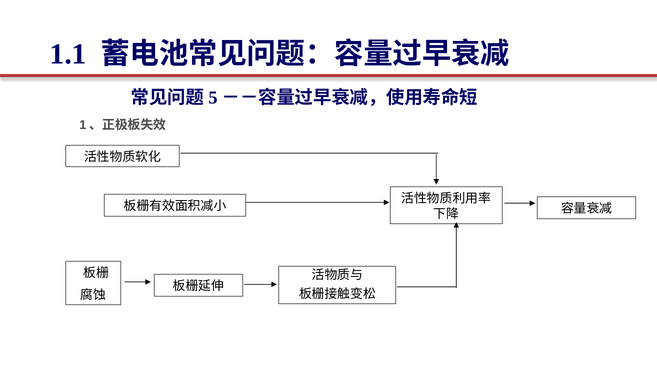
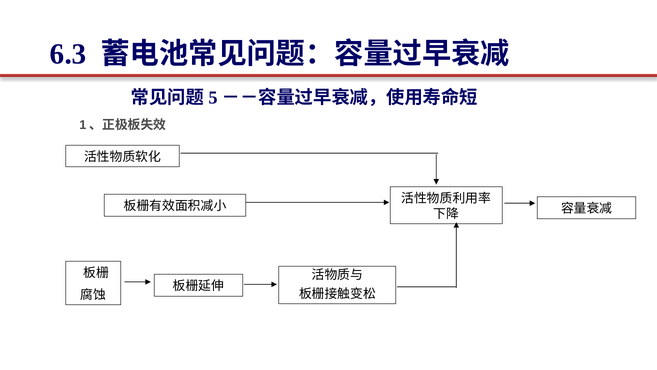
1.1: 1.1 -> 6.3 (68, 54)
